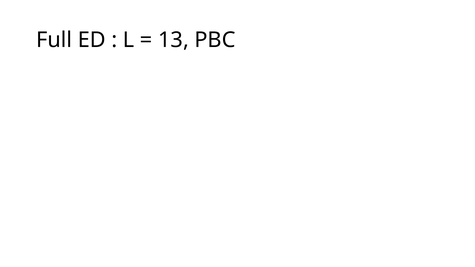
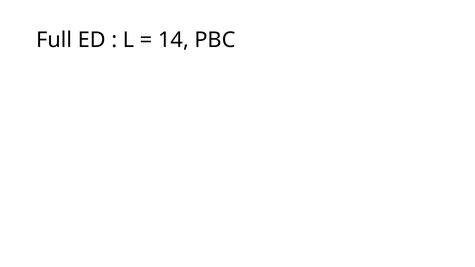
13: 13 -> 14 (173, 40)
